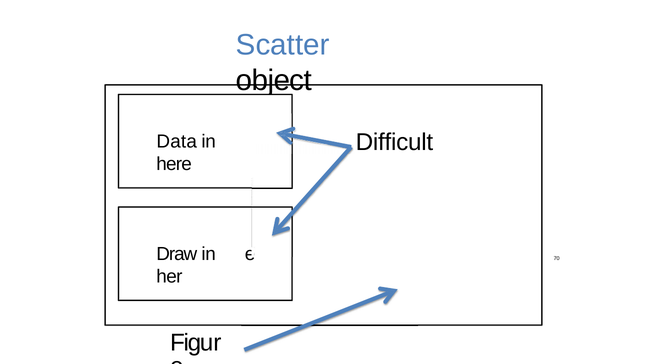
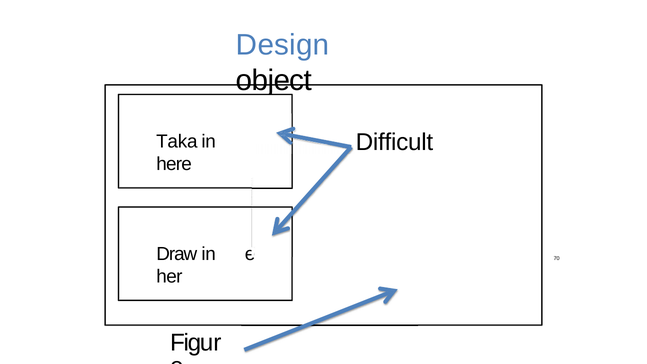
Scatter: Scatter -> Design (283, 45)
Data: Data -> Taka (177, 141)
